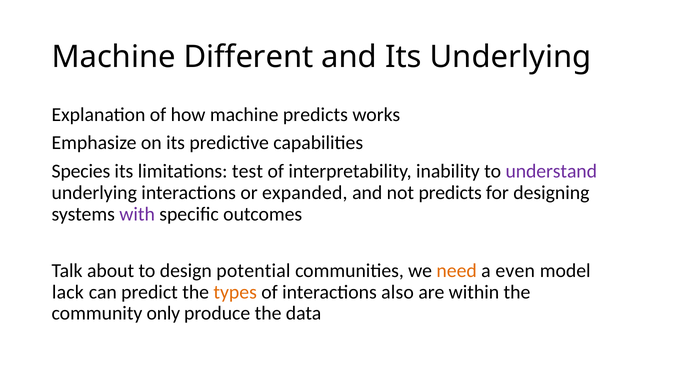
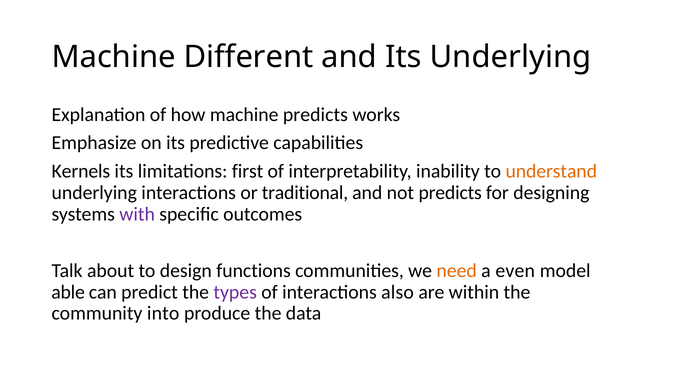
Species: Species -> Kernels (81, 171)
test: test -> first (248, 171)
understand colour: purple -> orange (551, 171)
expanded: expanded -> traditional (305, 193)
potential: potential -> functions (254, 271)
lack: lack -> able (68, 292)
types colour: orange -> purple (235, 292)
only: only -> into (163, 313)
